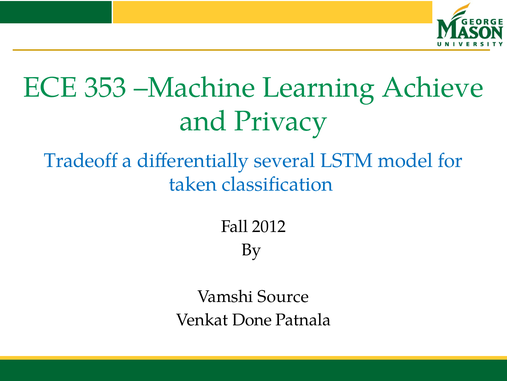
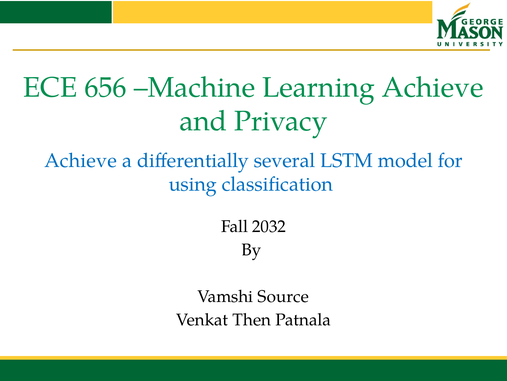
353: 353 -> 656 (106, 87)
Tradeoff: Tradeoff -> Achieve (81, 160)
taken: taken -> using (193, 184)
2012: 2012 -> 2032 (269, 226)
Done: Done -> Then (252, 319)
